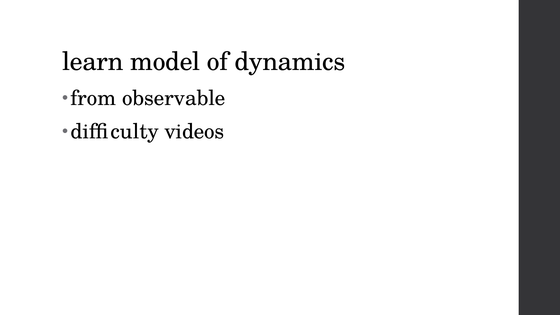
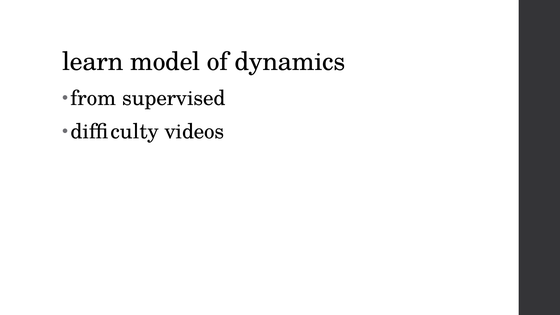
observable: observable -> supervised (174, 98)
